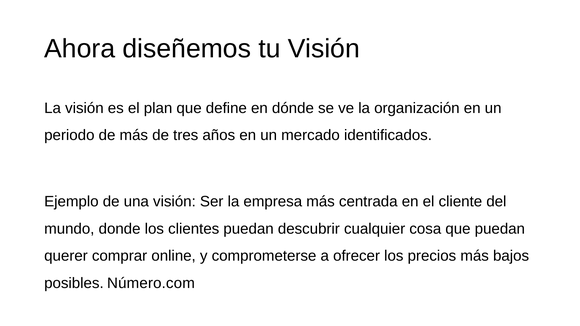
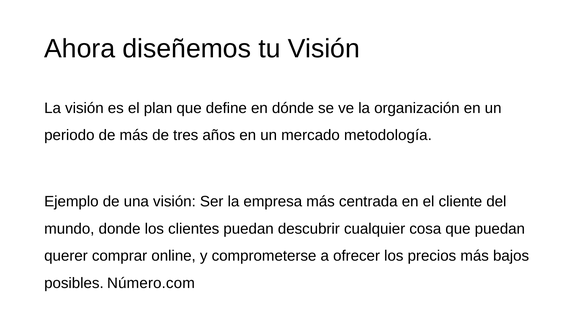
identificados: identificados -> metodología (388, 135)
